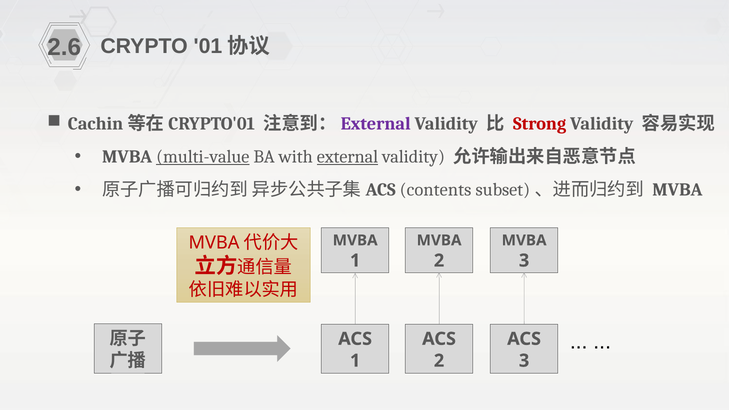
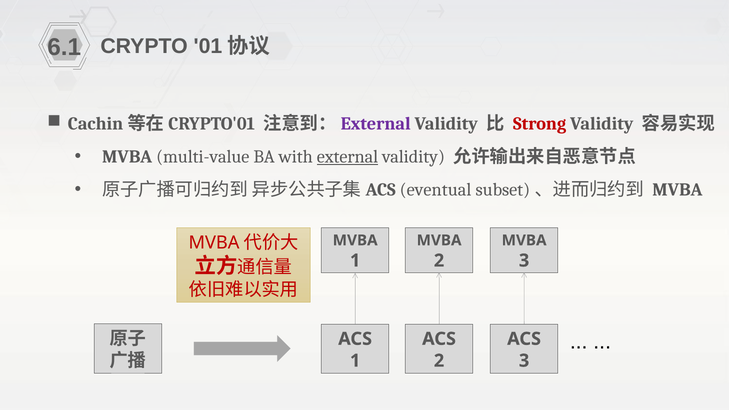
2.6: 2.6 -> 6.1 (64, 47)
multi-value underline: present -> none (203, 157)
contents: contents -> eventual (436, 190)
